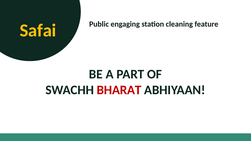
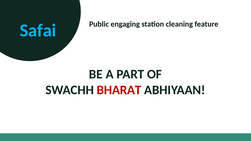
Safai colour: yellow -> light blue (38, 31)
